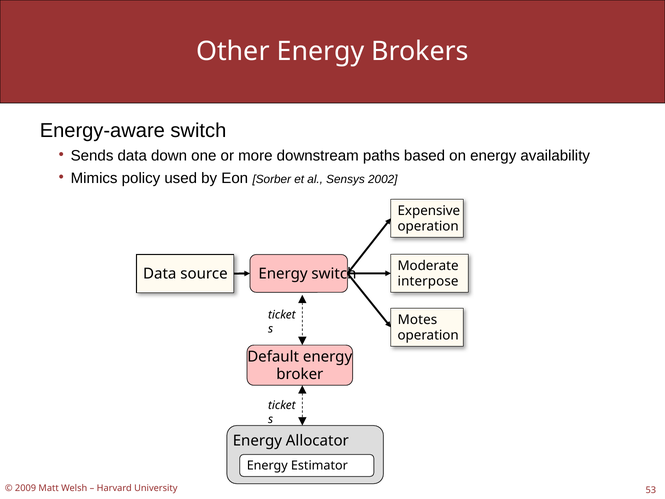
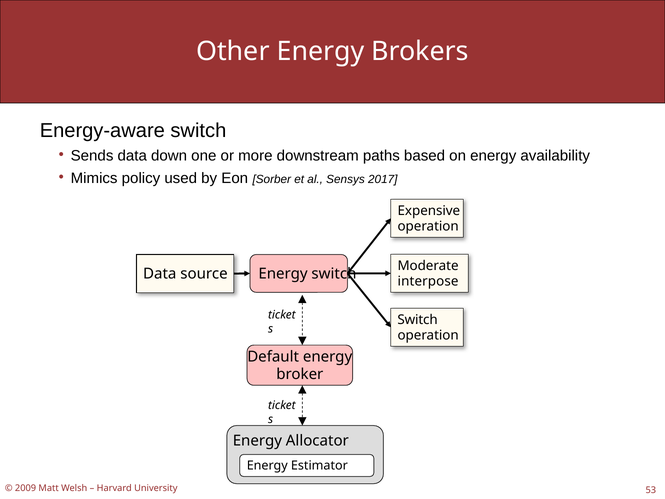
2002: 2002 -> 2017 (383, 179)
Motes: Motes -> Switch (418, 320)
